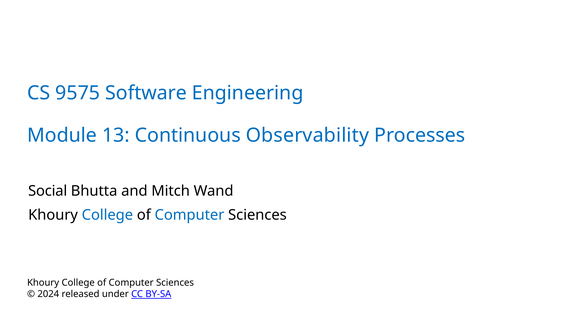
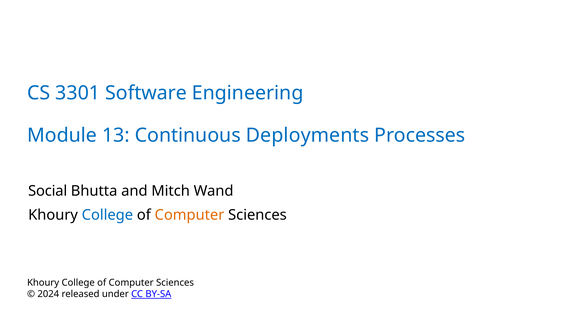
9575: 9575 -> 3301 (78, 93)
Observability: Observability -> Deployments (307, 135)
Computer colour: blue -> orange (189, 215)
